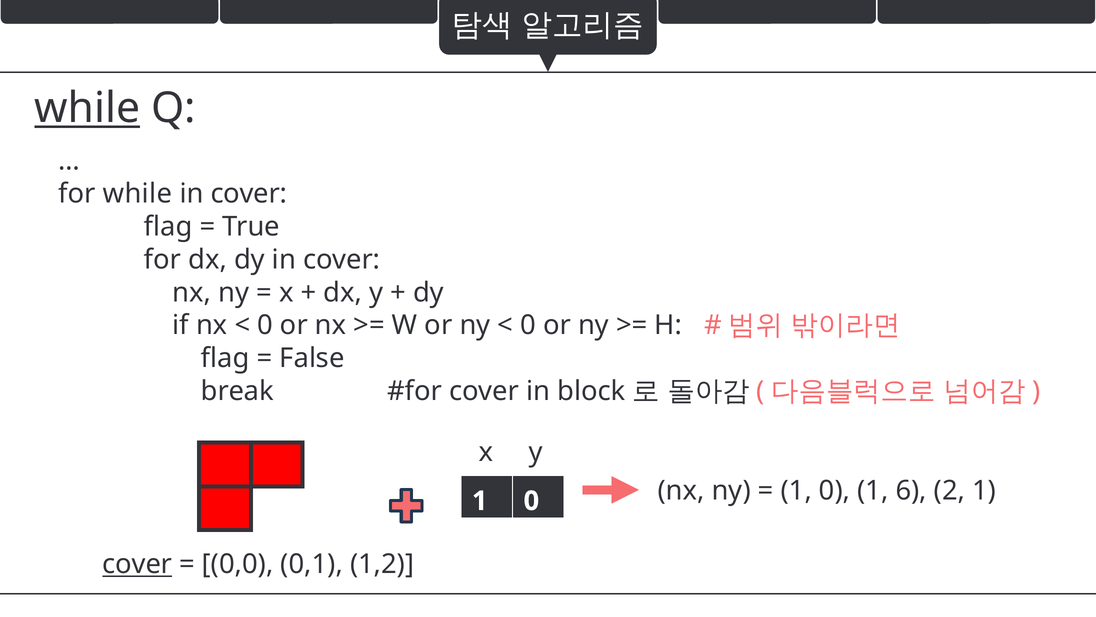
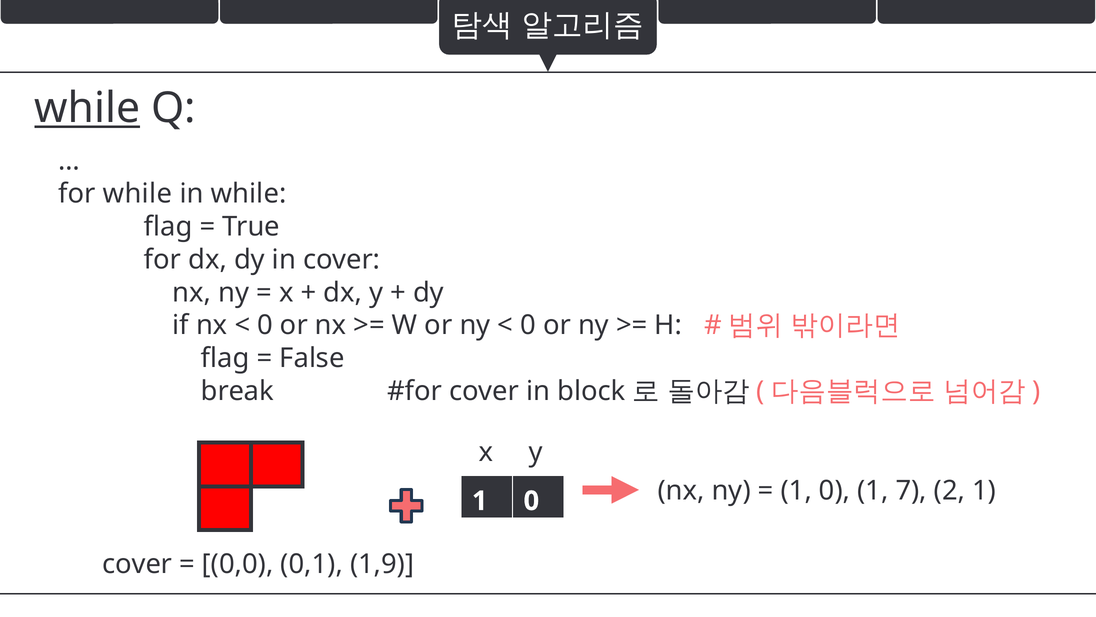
cover: cover -> while (249, 194)
6: 6 -> 7 (911, 490)
cover underline: present -> none (137, 564)
1,2: 1,2 -> 1,9 (382, 564)
